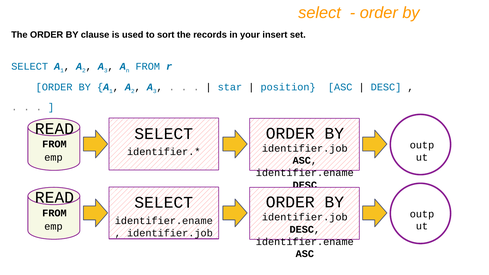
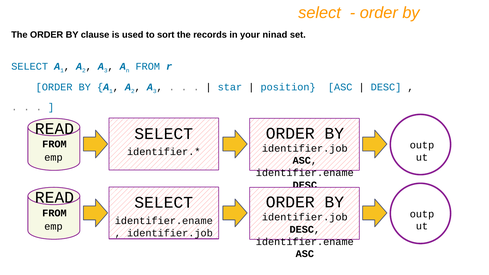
insert: insert -> ninad (275, 35)
